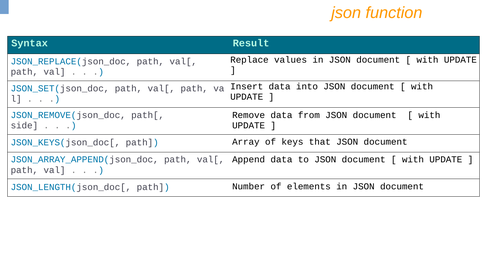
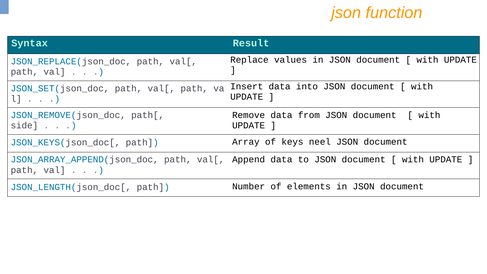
that: that -> neel (320, 142)
